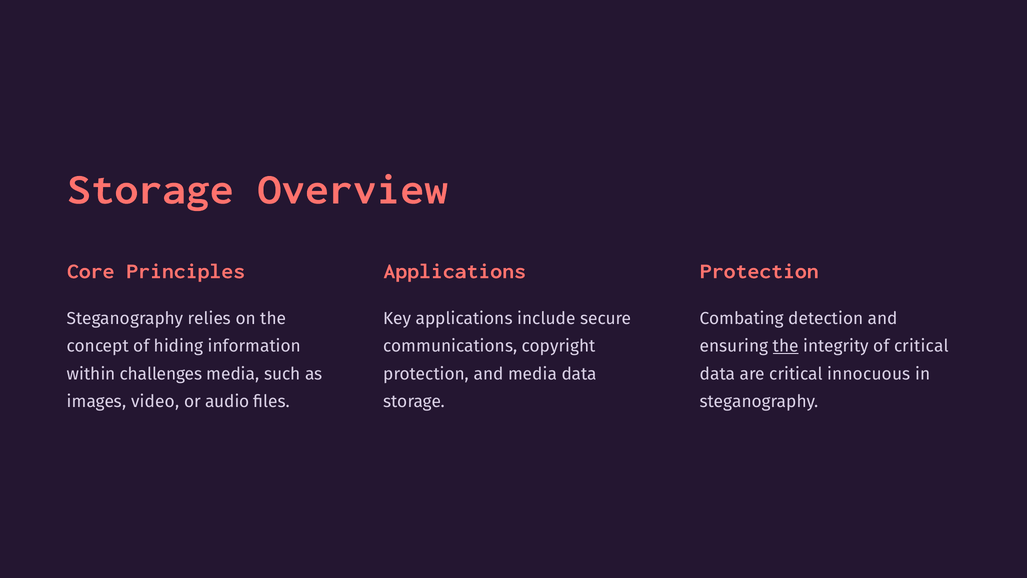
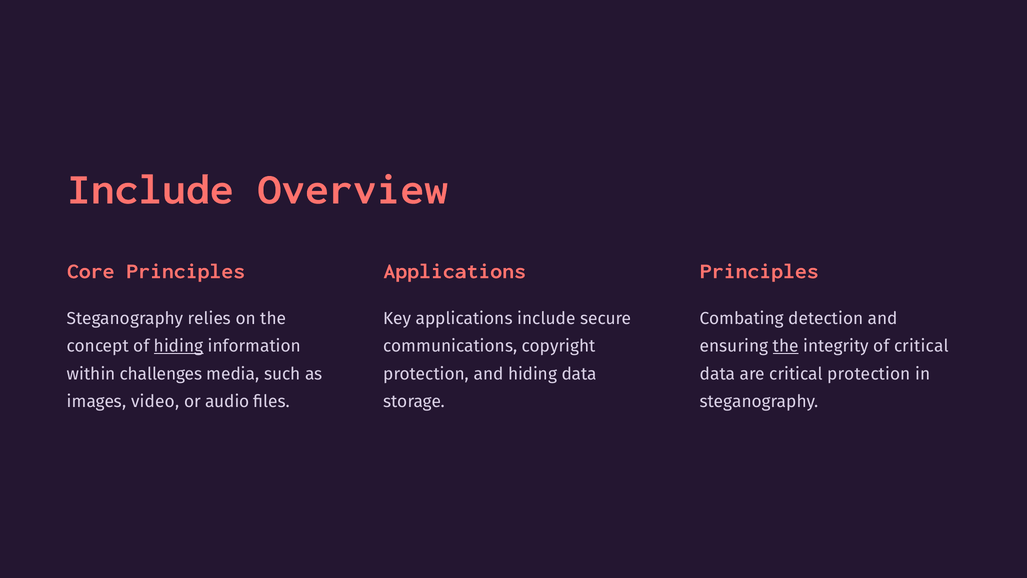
Storage: Storage -> Include (150, 189)
Protection: Protection -> Principles (759, 271)
hiding underline: none -> present (179, 346)
and media: media -> hiding (533, 374)
critical innocuous: innocuous -> protection (869, 374)
